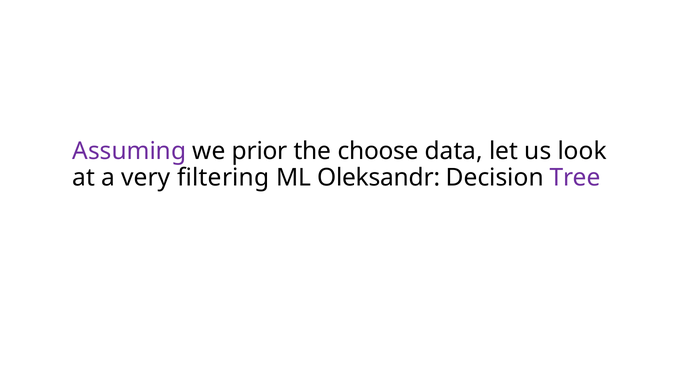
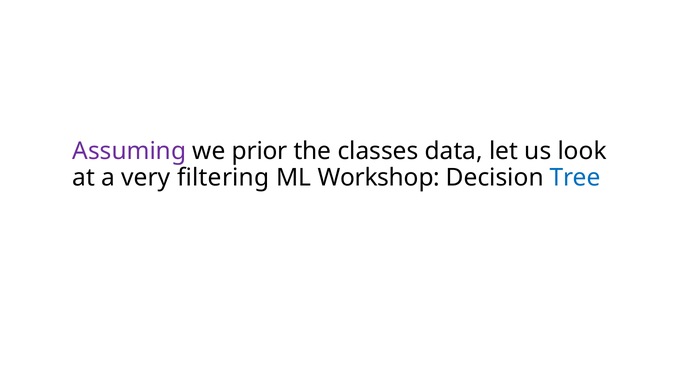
choose: choose -> classes (378, 151)
Oleksandr: Oleksandr -> Workshop (379, 177)
Tree colour: purple -> blue (575, 177)
